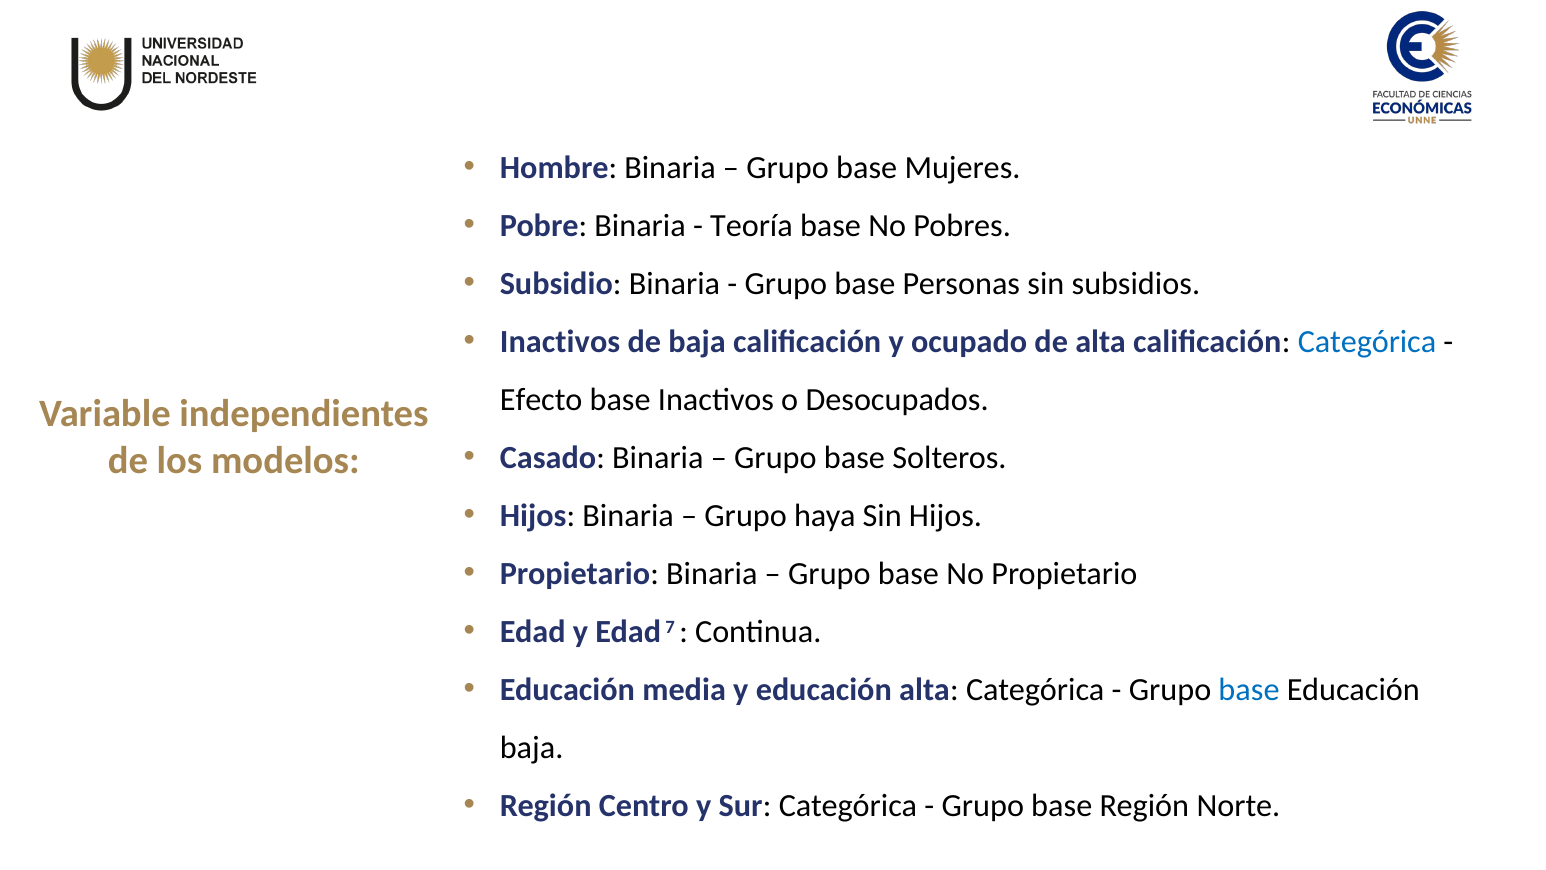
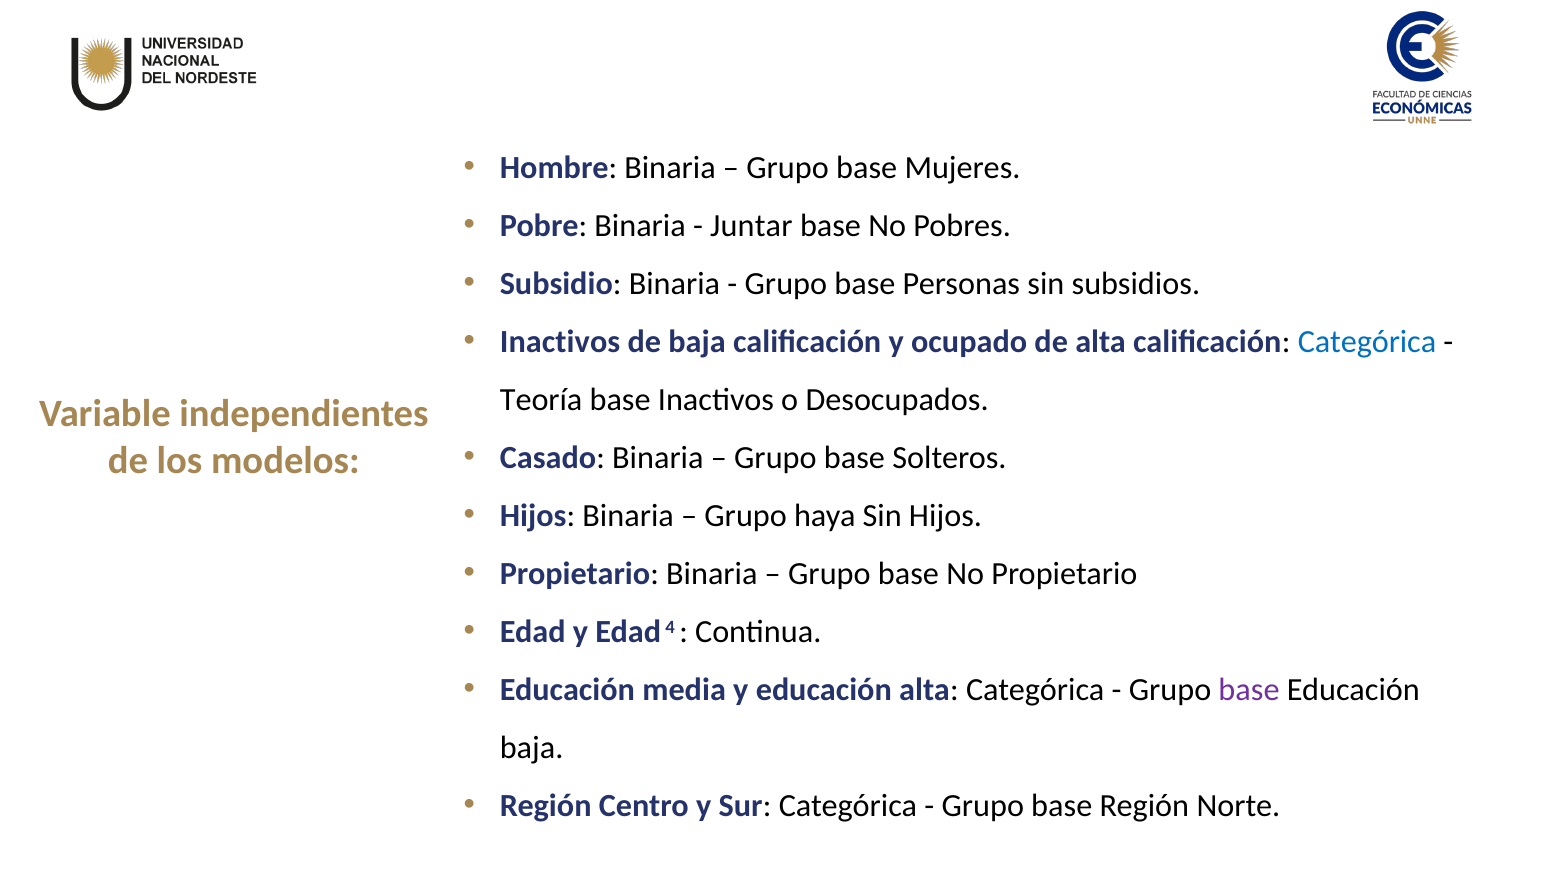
Teoría: Teoría -> Juntar (751, 226)
Efecto: Efecto -> Teoría (541, 400)
7: 7 -> 4 (670, 627)
base colour: blue -> purple (1249, 690)
